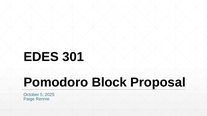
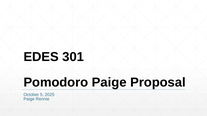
Pomodoro Block: Block -> Paige (109, 83)
